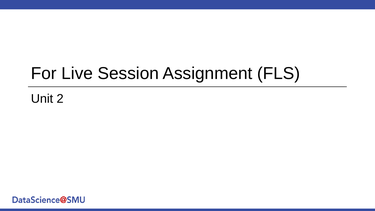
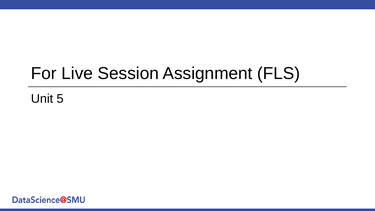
2: 2 -> 5 (60, 99)
